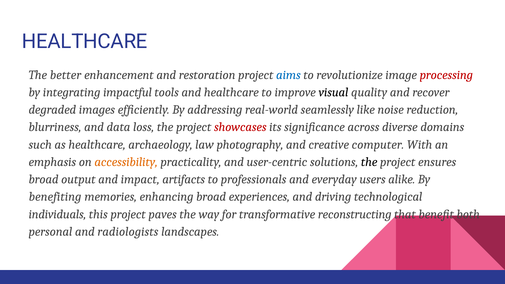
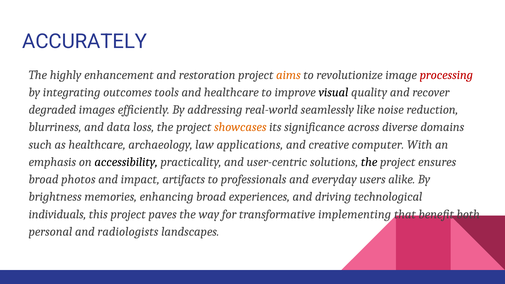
HEALTHCARE: HEALTHCARE -> ACCURATELY (85, 41)
better: better -> highly (66, 75)
aims colour: blue -> orange (288, 75)
impactful: impactful -> outcomes (127, 92)
showcases colour: red -> orange (240, 127)
photography: photography -> applications (250, 145)
accessibility colour: orange -> black (126, 162)
output: output -> photos (78, 179)
benefiting: benefiting -> brightness (55, 197)
reconstructing: reconstructing -> implementing (355, 214)
